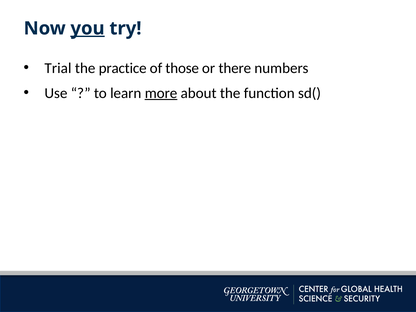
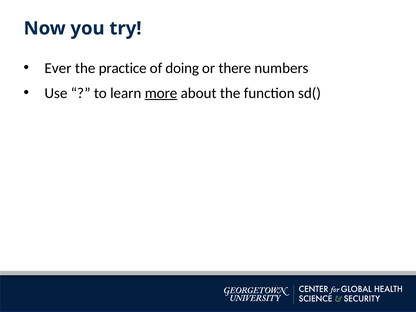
you underline: present -> none (88, 28)
Trial: Trial -> Ever (58, 68)
those: those -> doing (182, 68)
